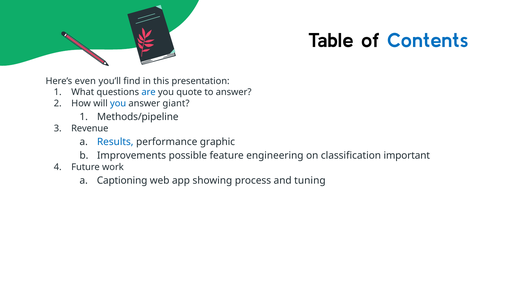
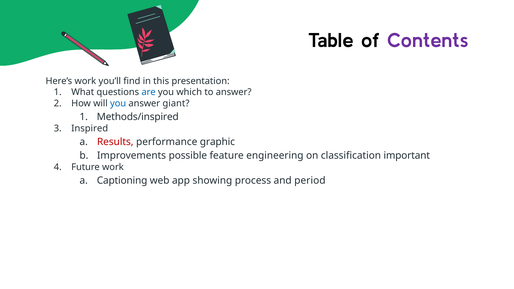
Contents colour: blue -> purple (428, 40)
Here’s even: even -> work (85, 81)
quote: quote -> which (189, 92)
Methods/pipeline: Methods/pipeline -> Methods/inspired (138, 117)
Revenue: Revenue -> Inspired (90, 128)
Results colour: blue -> red (115, 142)
tuning: tuning -> period (310, 181)
